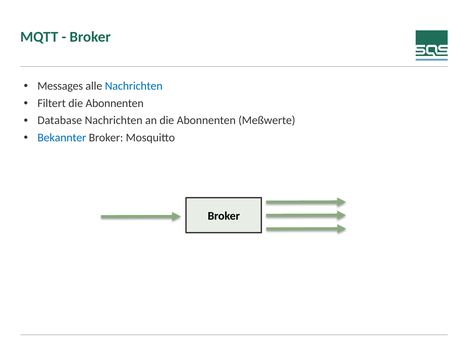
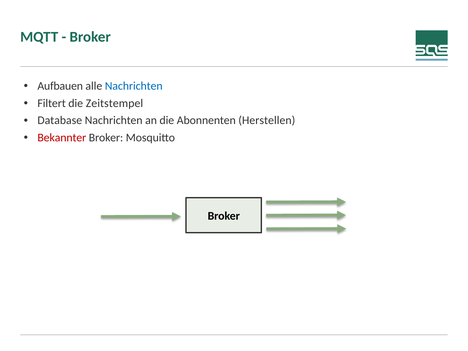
Messages: Messages -> Aufbauen (60, 86)
Filtert die Abonnenten: Abonnenten -> Zeitstempel (114, 103)
Meßwerte: Meßwerte -> Herstellen (267, 120)
Bekannter colour: blue -> red (62, 138)
